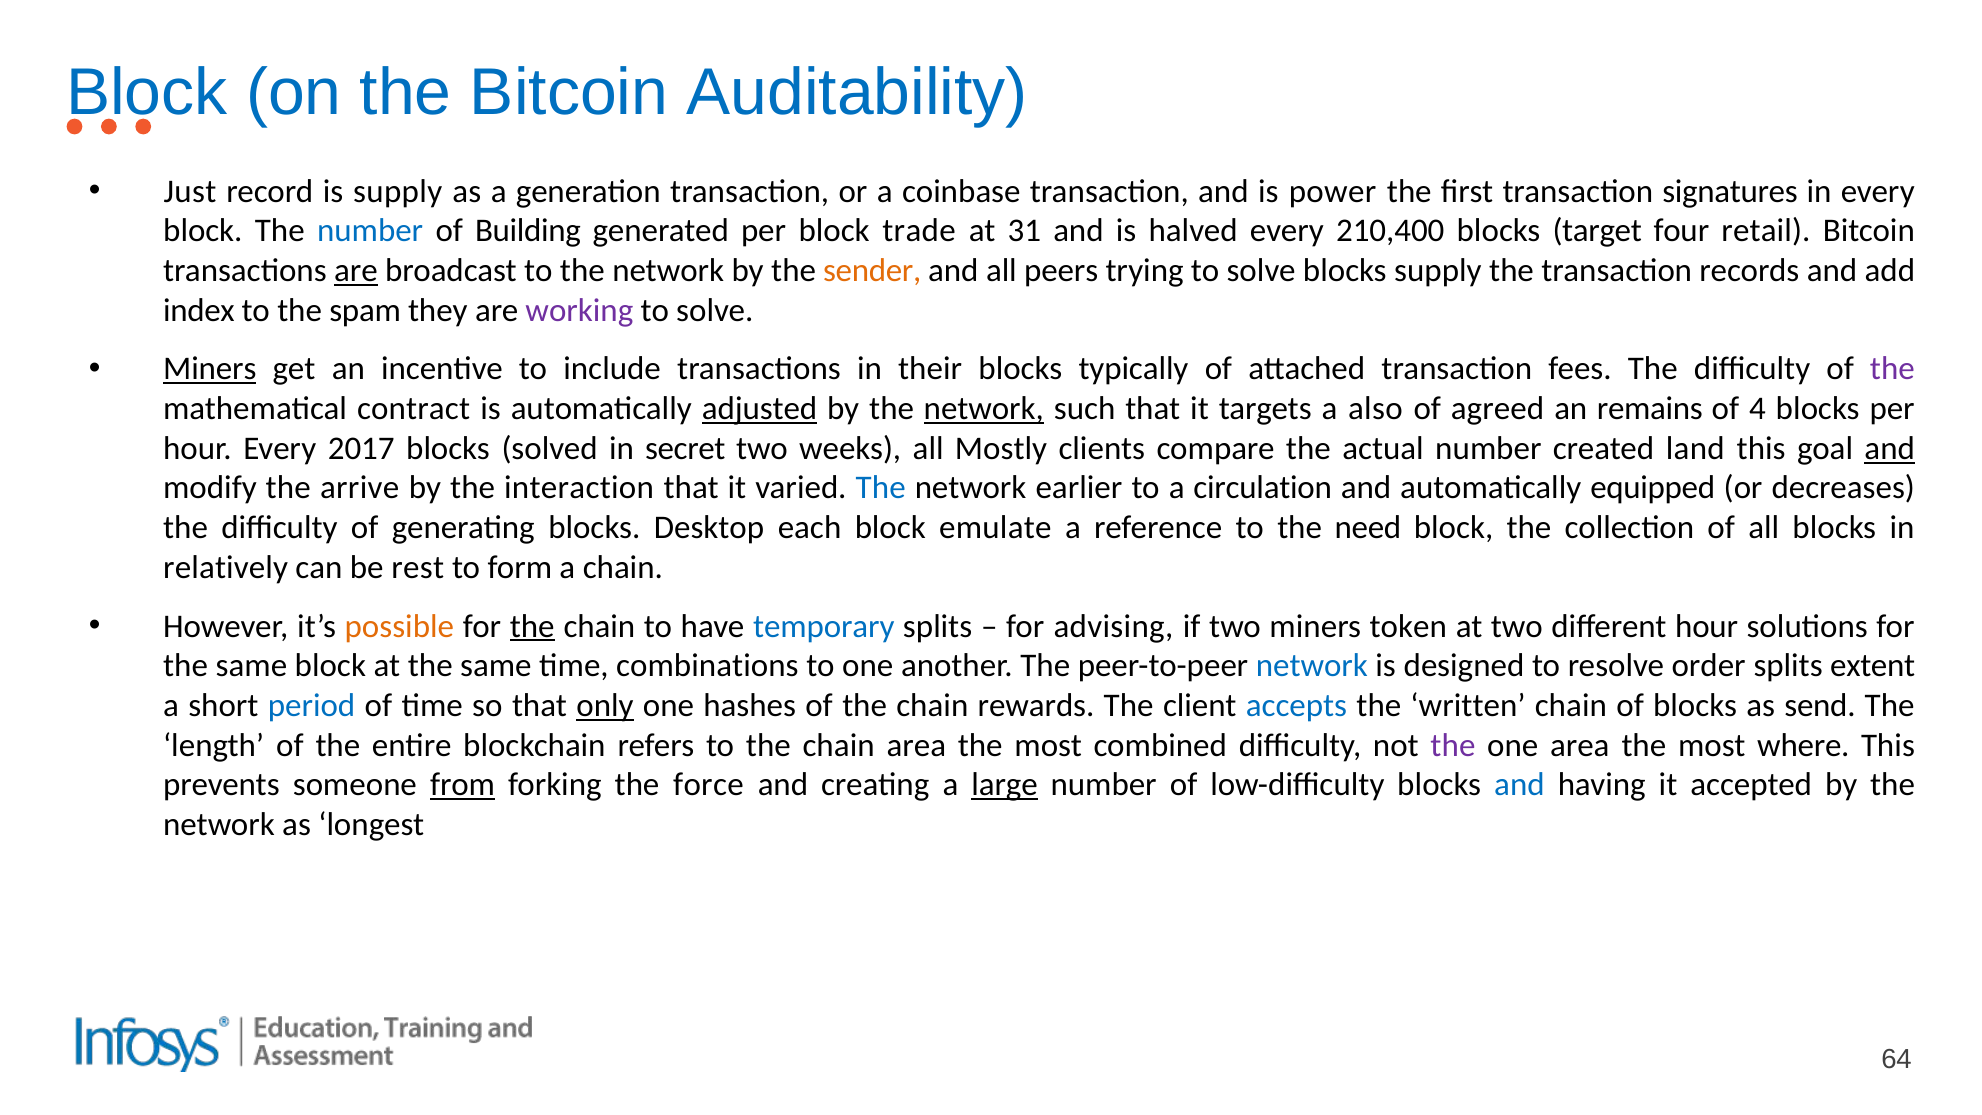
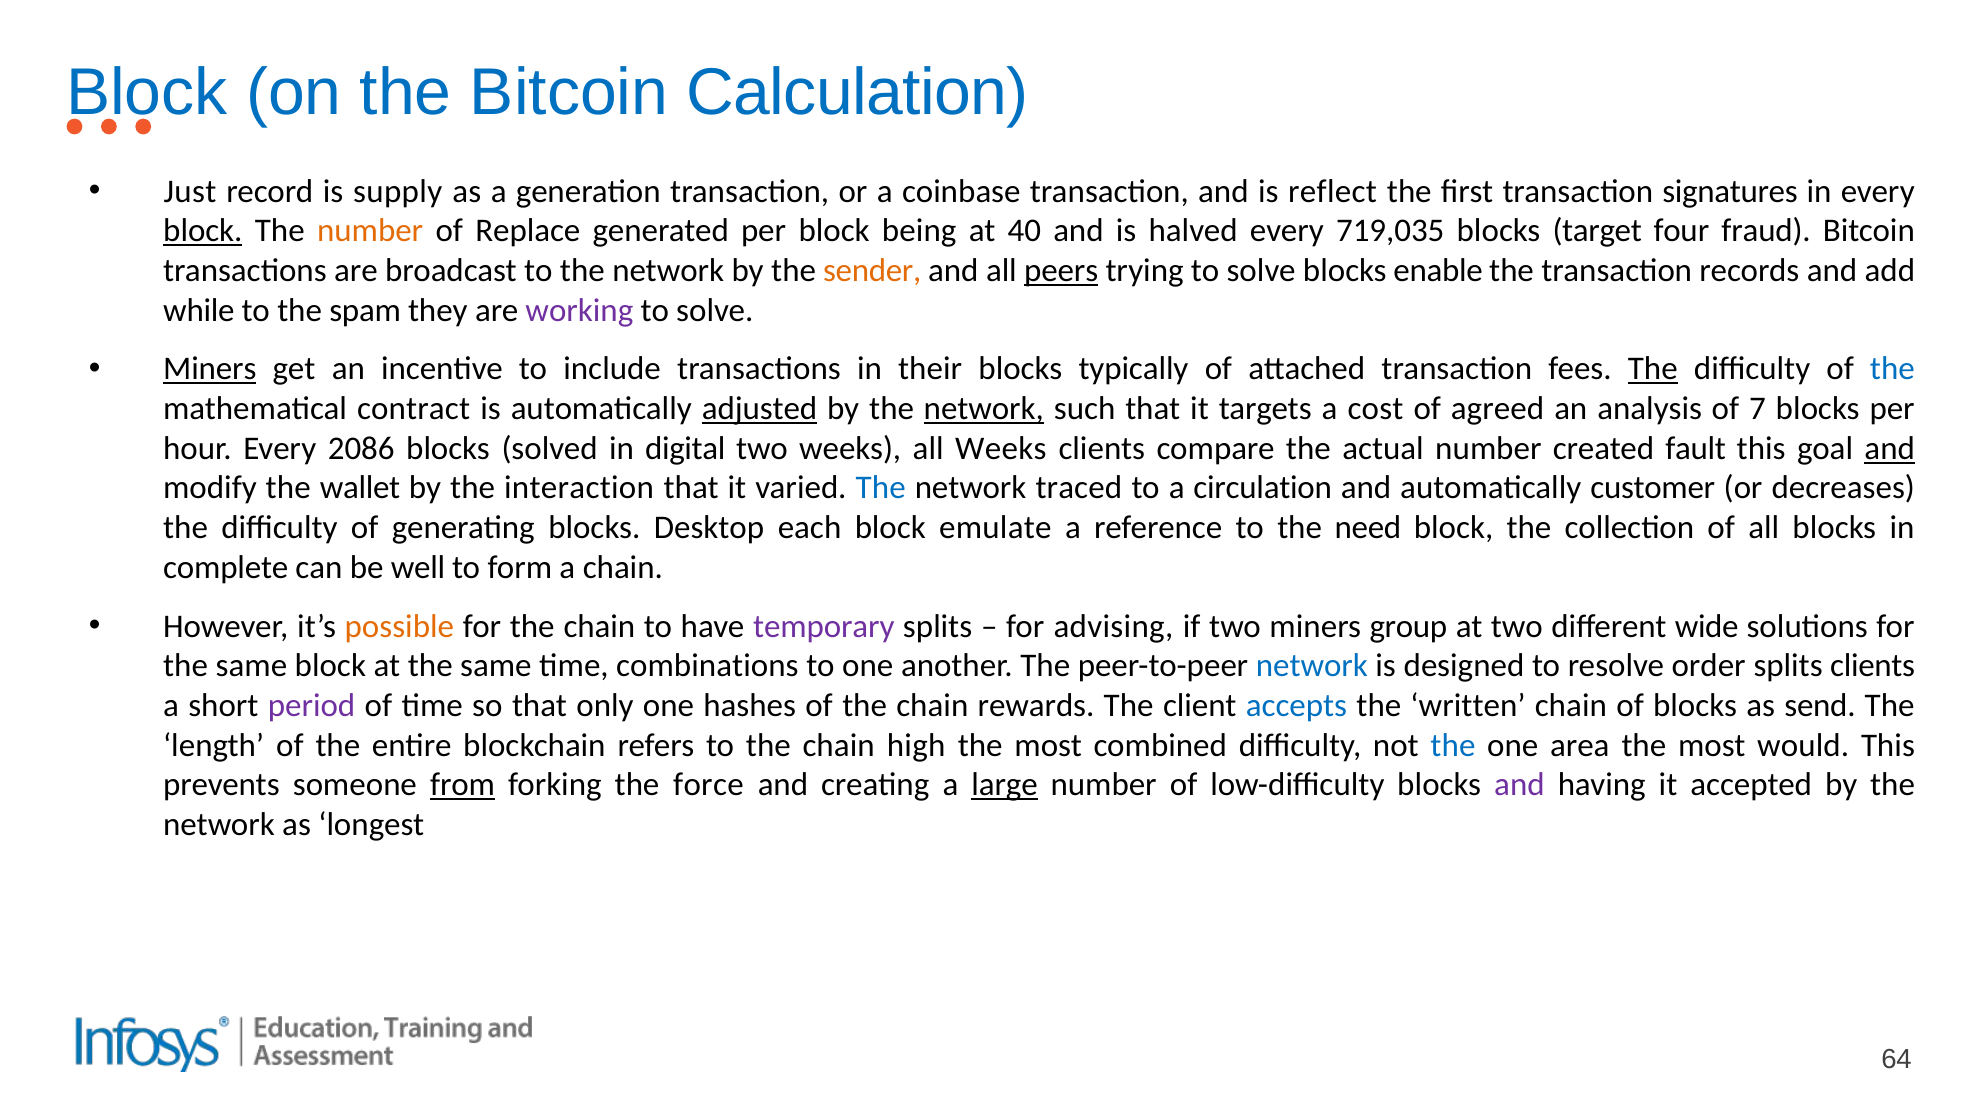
Auditability: Auditability -> Calculation (858, 93)
power: power -> reflect (1333, 191)
block underline: none -> present (203, 231)
number colour: blue -> orange (370, 231)
Building: Building -> Replace (528, 231)
trade: trade -> being (919, 231)
31: 31 -> 40 (1024, 231)
210,400: 210,400 -> 719,035 (1390, 231)
retail: retail -> fraud (1766, 231)
are underline: present -> none (356, 270)
peers underline: none -> present (1061, 270)
blocks supply: supply -> enable (1438, 270)
index: index -> while (199, 310)
The underline: none -> present (1653, 369)
the colour: purple -> blue (1892, 369)
also: also -> cost (1375, 409)
remains: remains -> analysis (1650, 409)
4: 4 -> 7 (1758, 409)
2017: 2017 -> 2086 (361, 448)
secret: secret -> digital (685, 448)
all Mostly: Mostly -> Weeks (1001, 448)
land: land -> fault (1696, 448)
arrive: arrive -> wallet (360, 488)
earlier: earlier -> traced (1079, 488)
equipped: equipped -> customer (1653, 488)
relatively: relatively -> complete (226, 567)
rest: rest -> well (418, 567)
the underline: present -> none (532, 626)
temporary colour: blue -> purple (824, 626)
token: token -> group (1408, 626)
different hour: hour -> wide (1707, 626)
splits extent: extent -> clients (1873, 666)
period colour: blue -> purple (312, 705)
only underline: present -> none (605, 705)
chain area: area -> high (916, 745)
the colour: purple -> blue (1453, 745)
where: where -> would (1803, 745)
and colour: blue -> purple (1519, 785)
